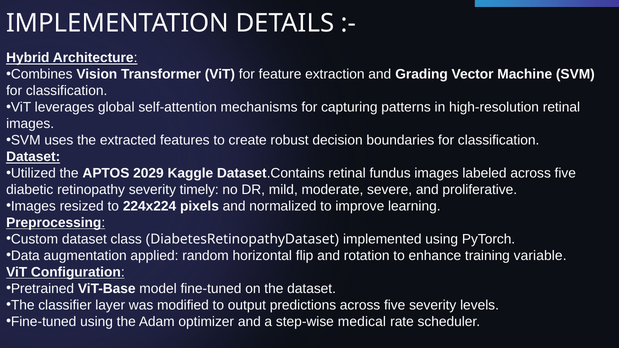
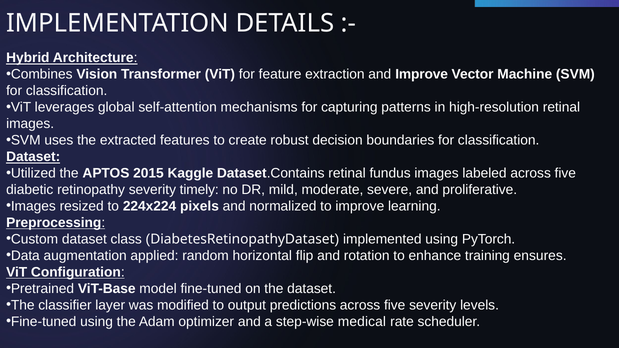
and Grading: Grading -> Improve (422, 74)
2029: 2029 -> 2015 (148, 173)
variable: variable -> ensures (540, 256)
